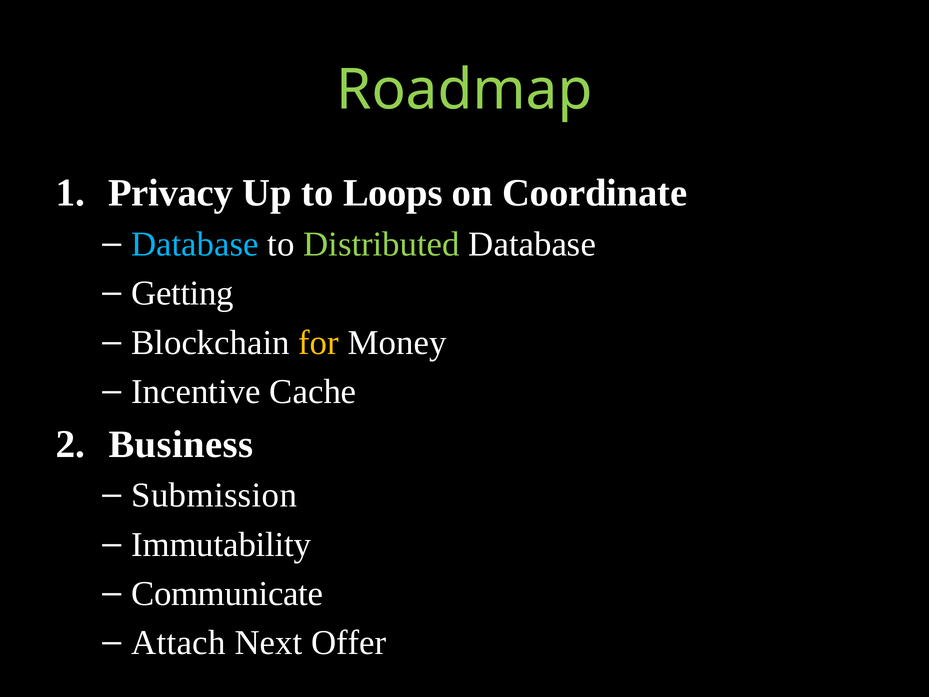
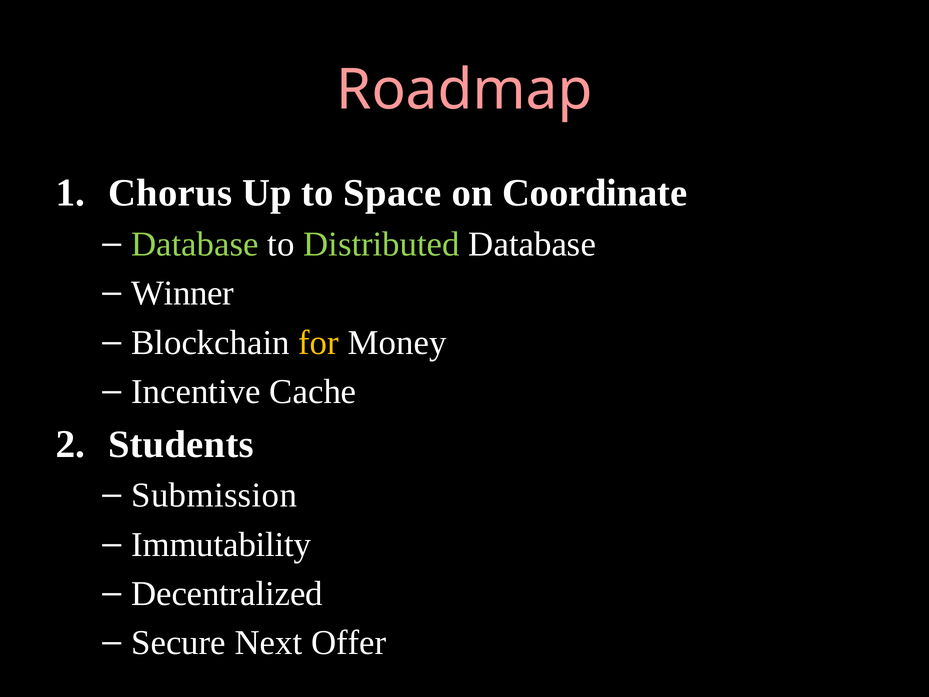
Roadmap colour: light green -> pink (464, 90)
Privacy: Privacy -> Chorus (170, 193)
Loops: Loops -> Space (392, 193)
Database colour: light blue -> light green (195, 244)
Getting: Getting -> Winner (183, 293)
Business: Business -> Students (181, 444)
Communicate: Communicate -> Decentralized (227, 593)
Attach: Attach -> Secure (179, 643)
